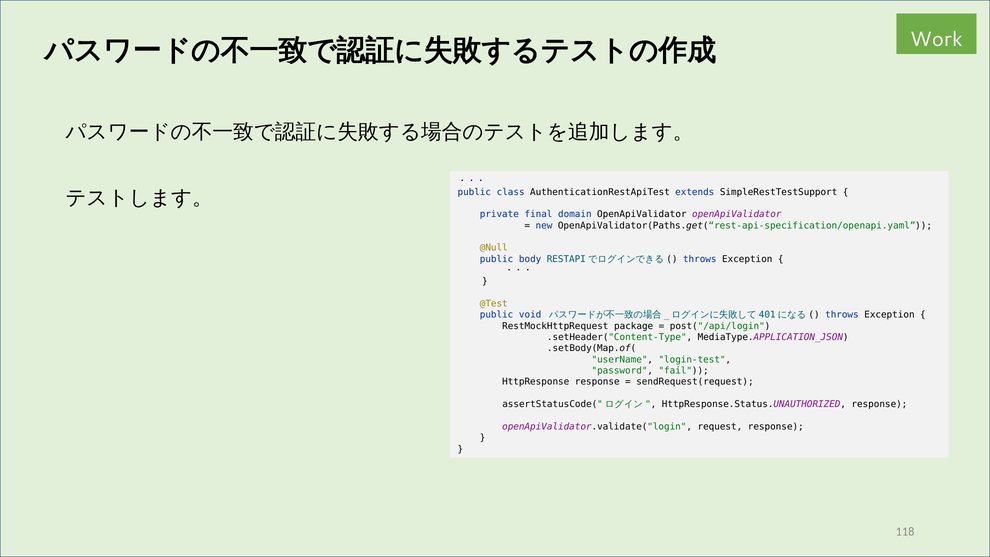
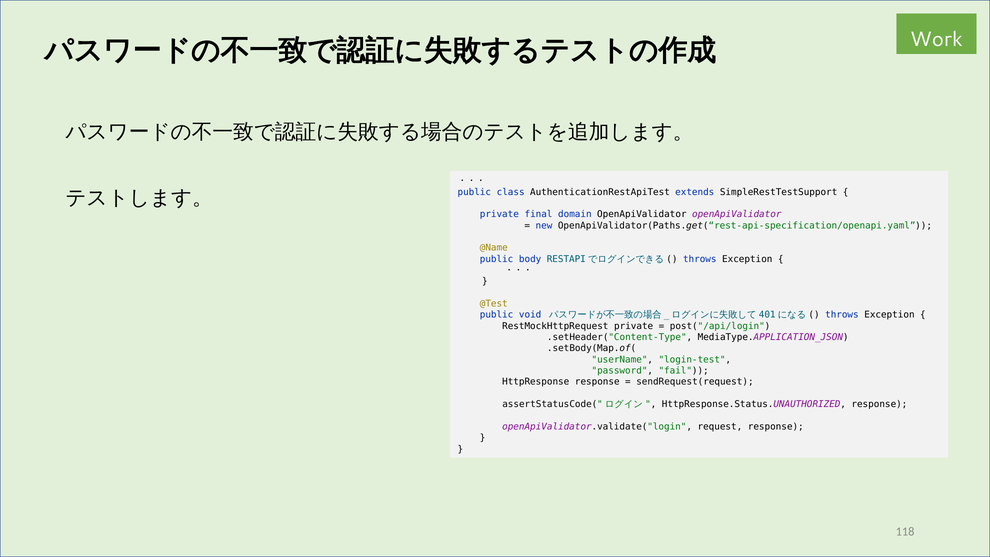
@Null: @Null -> @Name (494, 248)
RestMockHttpRequest package: package -> private (634, 326)
